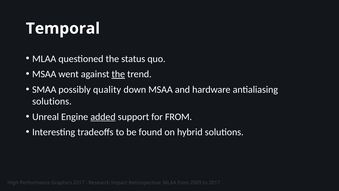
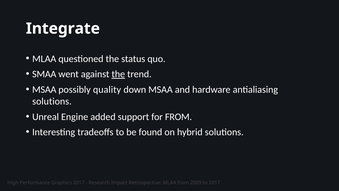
Temporal: Temporal -> Integrate (63, 28)
MSAA: MSAA -> SMAA (44, 74)
SMAA: SMAA -> MSAA (44, 89)
added underline: present -> none (103, 117)
